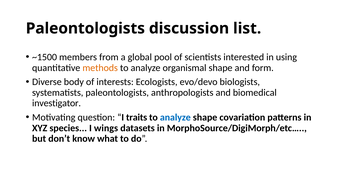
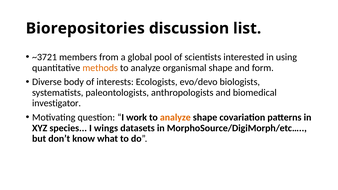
Paleontologists: Paleontologists -> Biorepositories (85, 28)
~1500: ~1500 -> ~3721 (45, 57)
traits: traits -> work (137, 117)
analyze colour: blue -> orange (175, 117)
